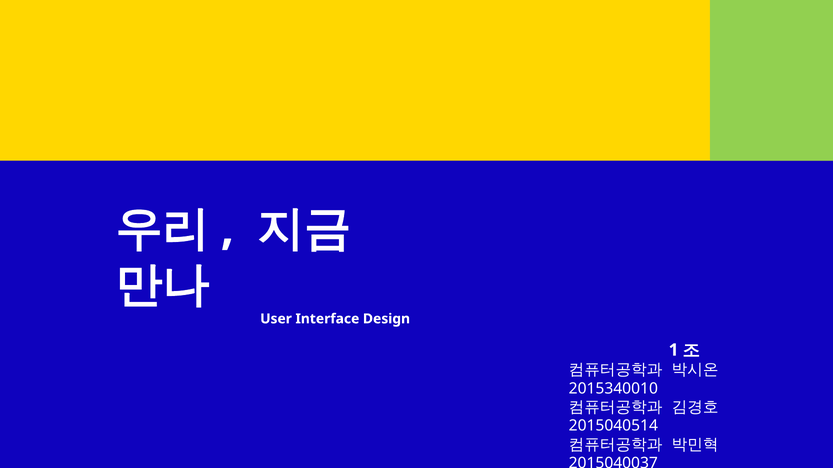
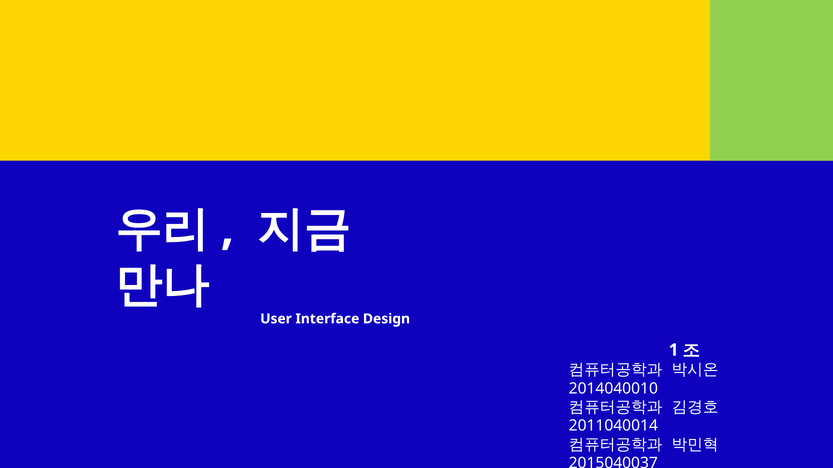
2015340010: 2015340010 -> 2014040010 (613, 389)
2015040514: 2015040514 -> 2011040014 (613, 426)
